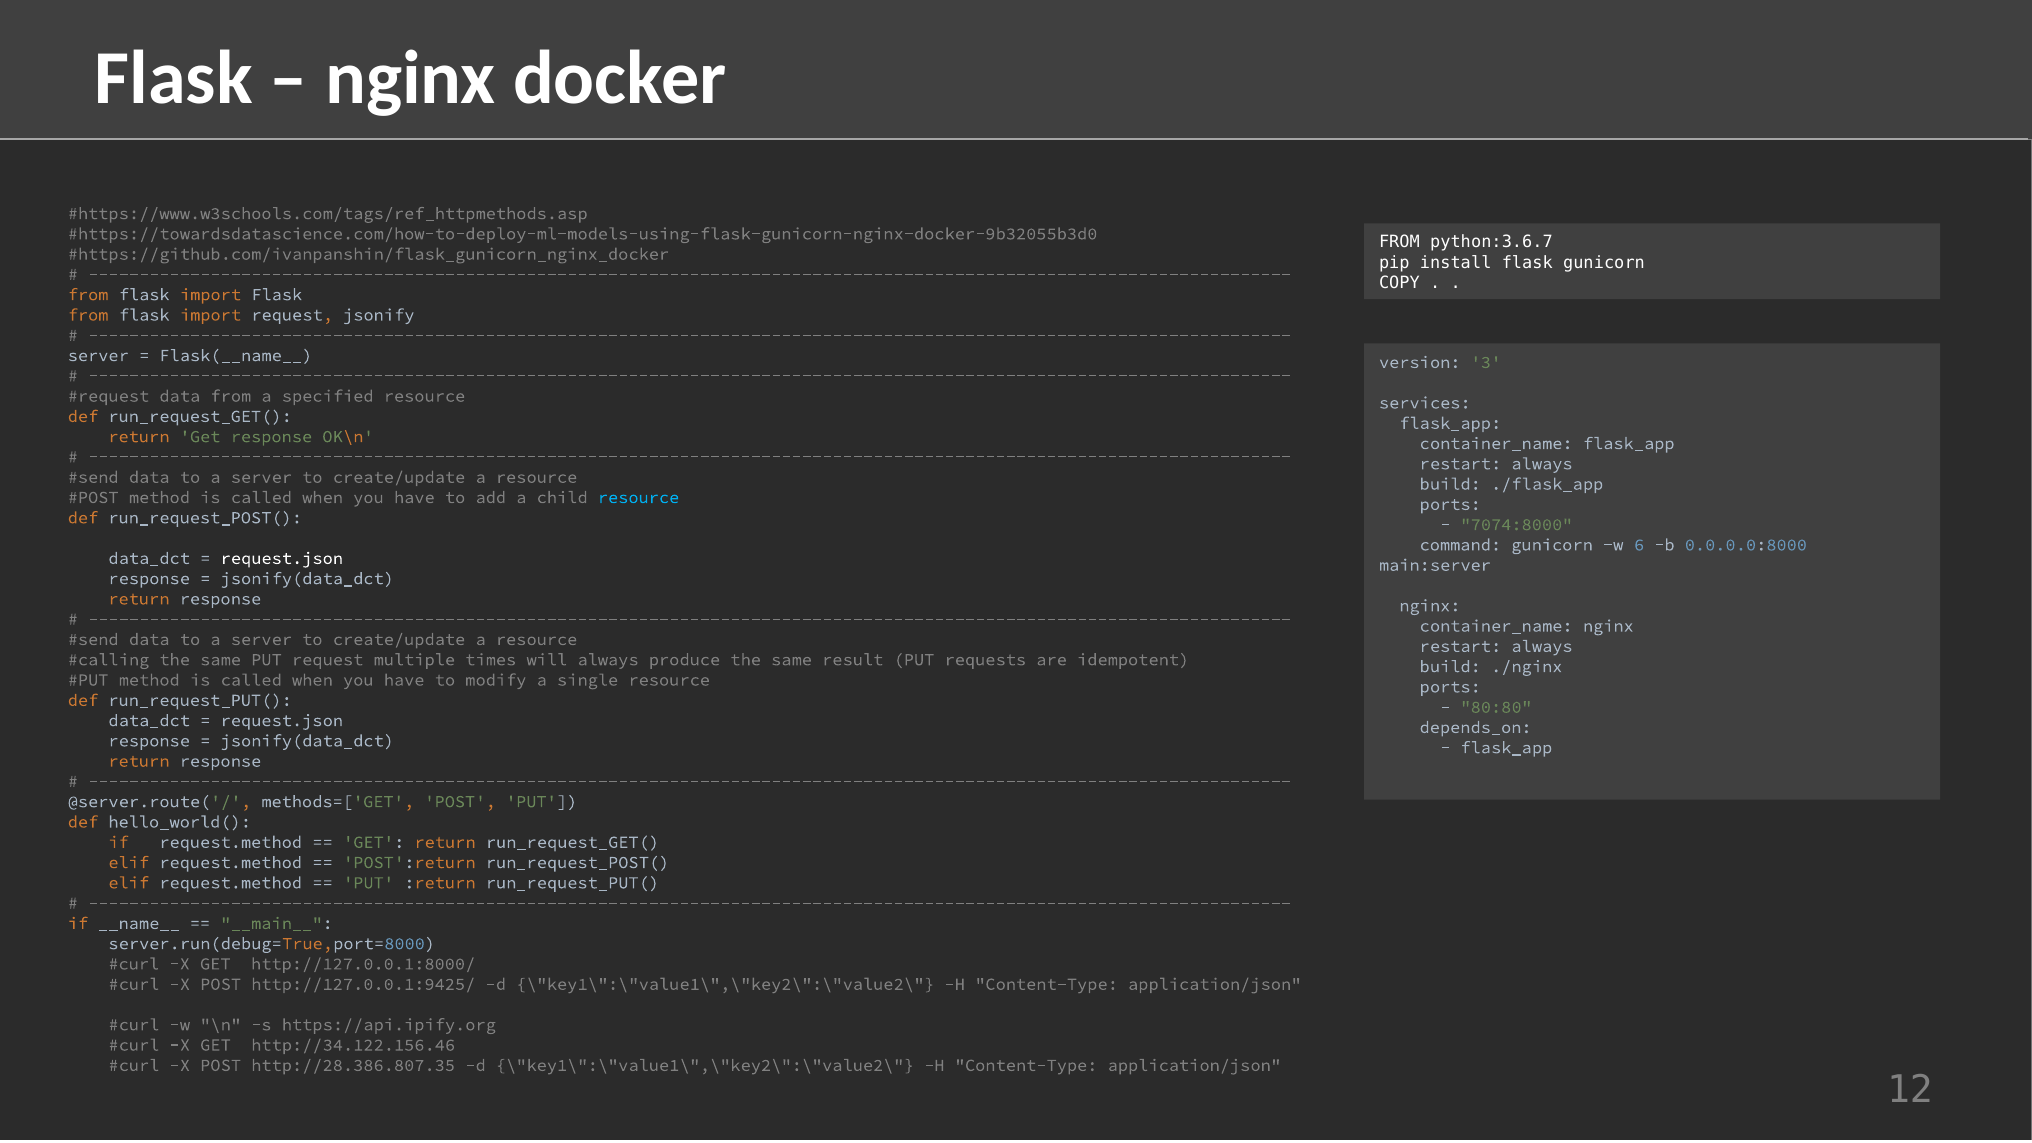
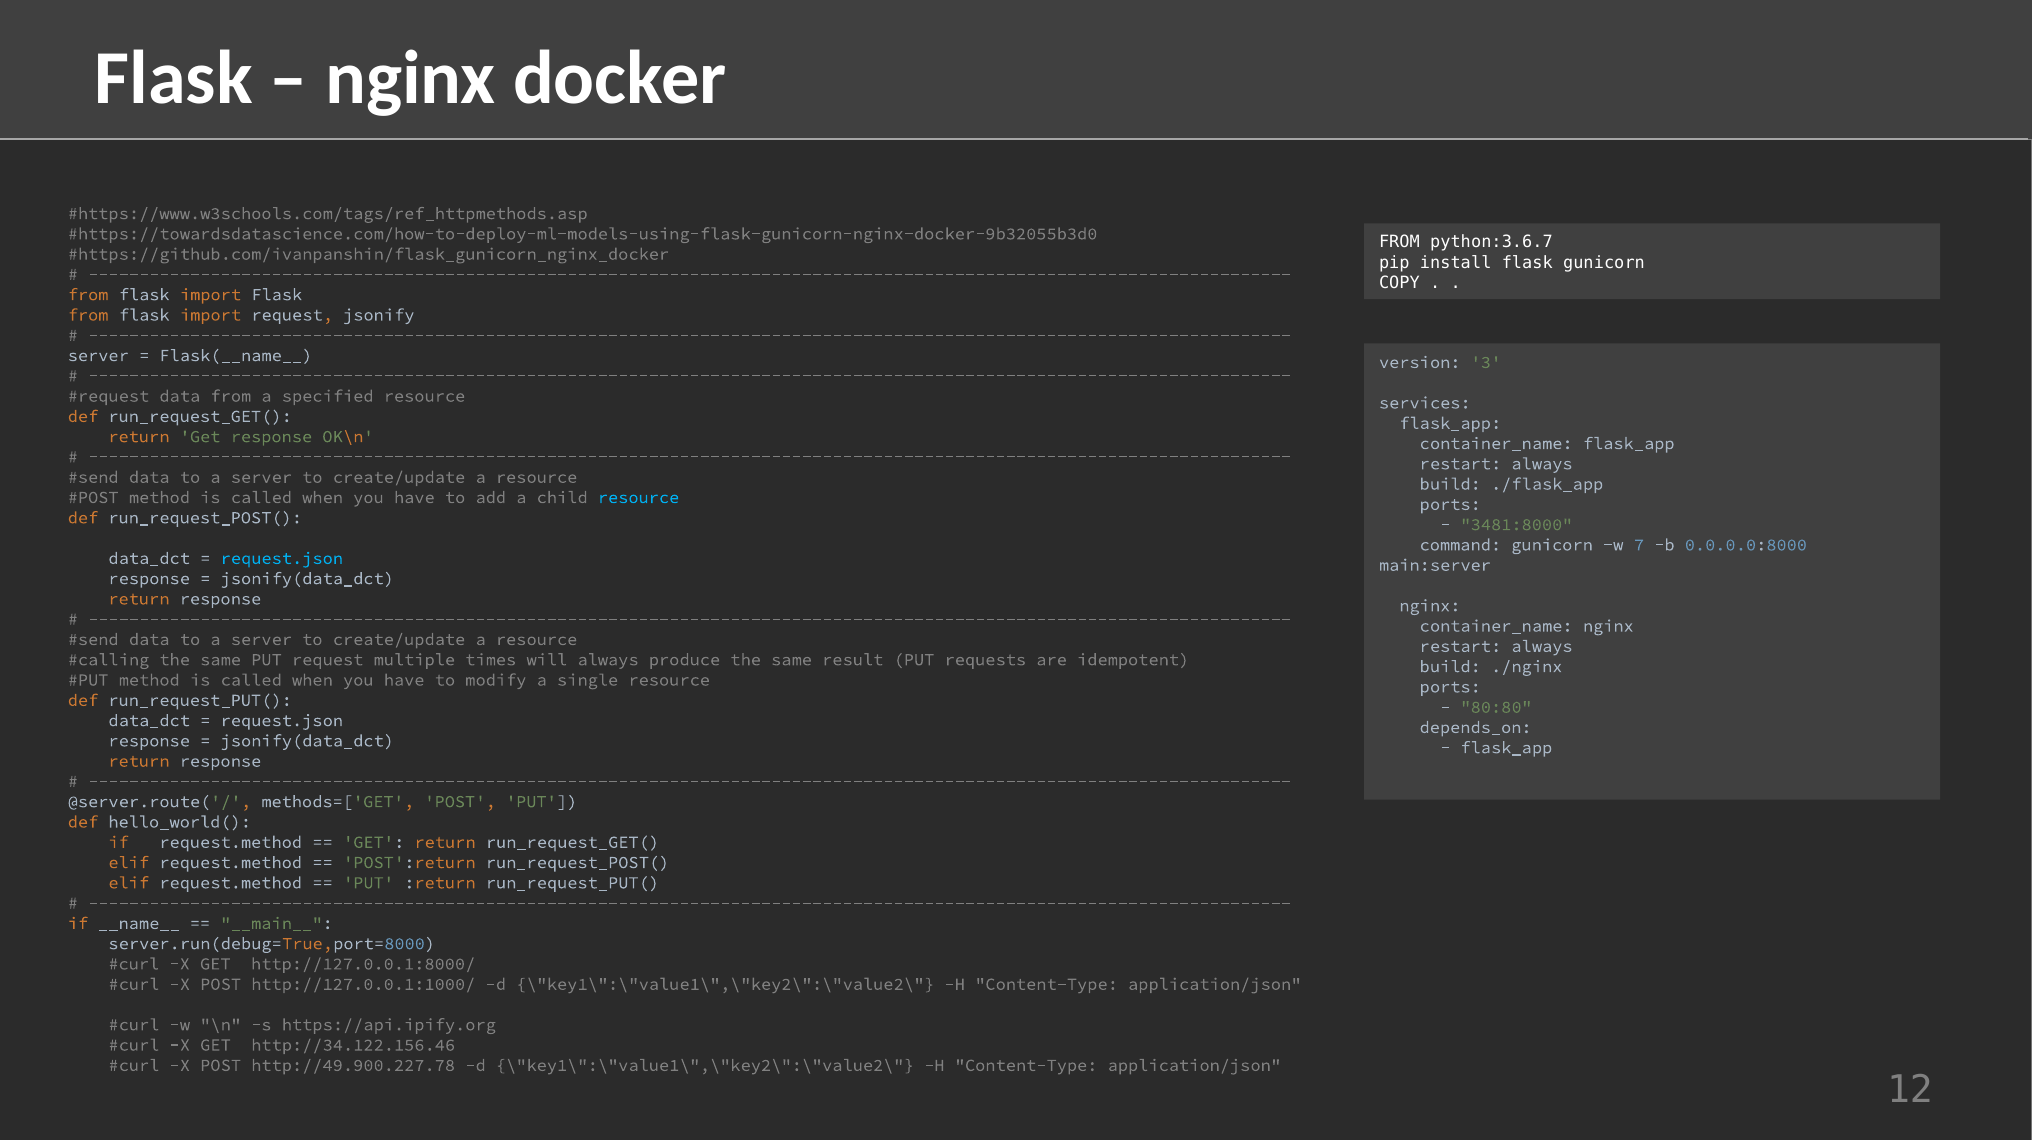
7074:8000: 7074:8000 -> 3481:8000 (1517, 525)
6: 6 -> 7 (1639, 545)
request.json colour: white -> light blue (282, 558)
http://127.0.0.1:9425/: http://127.0.0.1:9425/ -> http://127.0.0.1:1000/ (363, 984)
http://28.386.807.35: http://28.386.807.35 -> http://49.900.227.78 (353, 1065)
